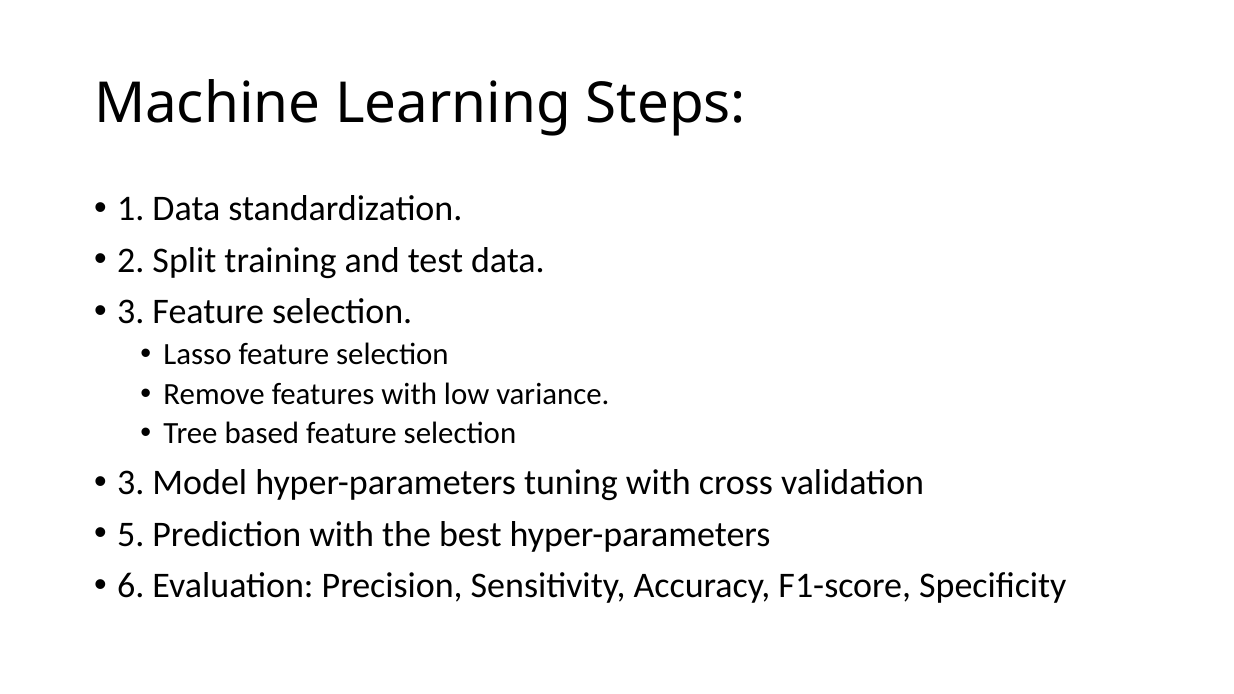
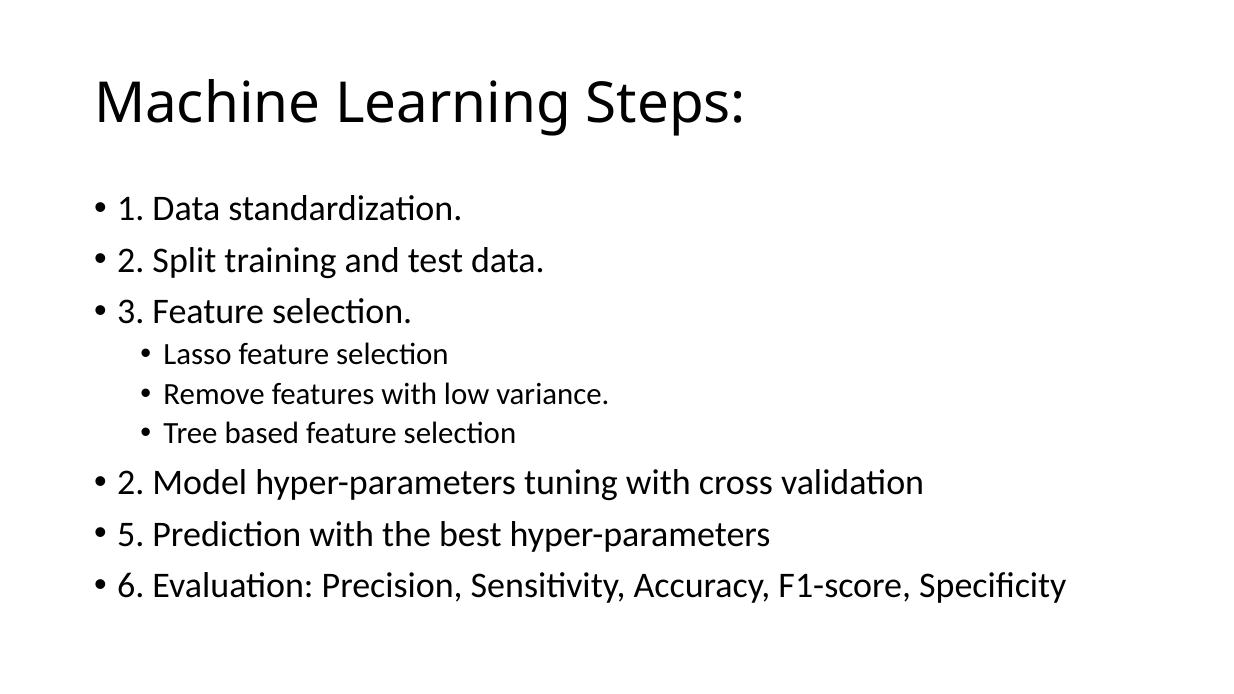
3: 3 -> 2 (131, 483)
